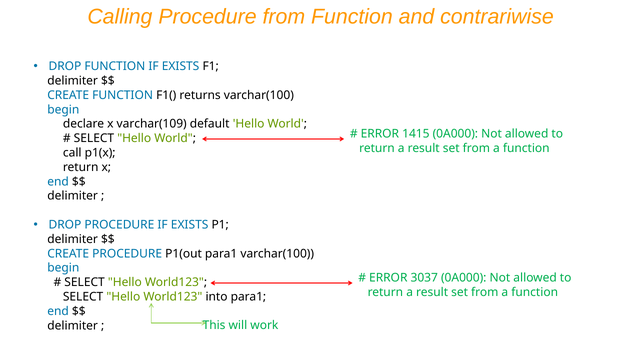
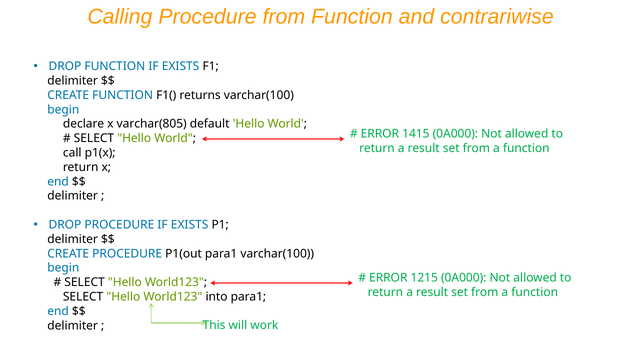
varchar(109: varchar(109 -> varchar(805 (152, 124)
3037: 3037 -> 1215 (424, 277)
